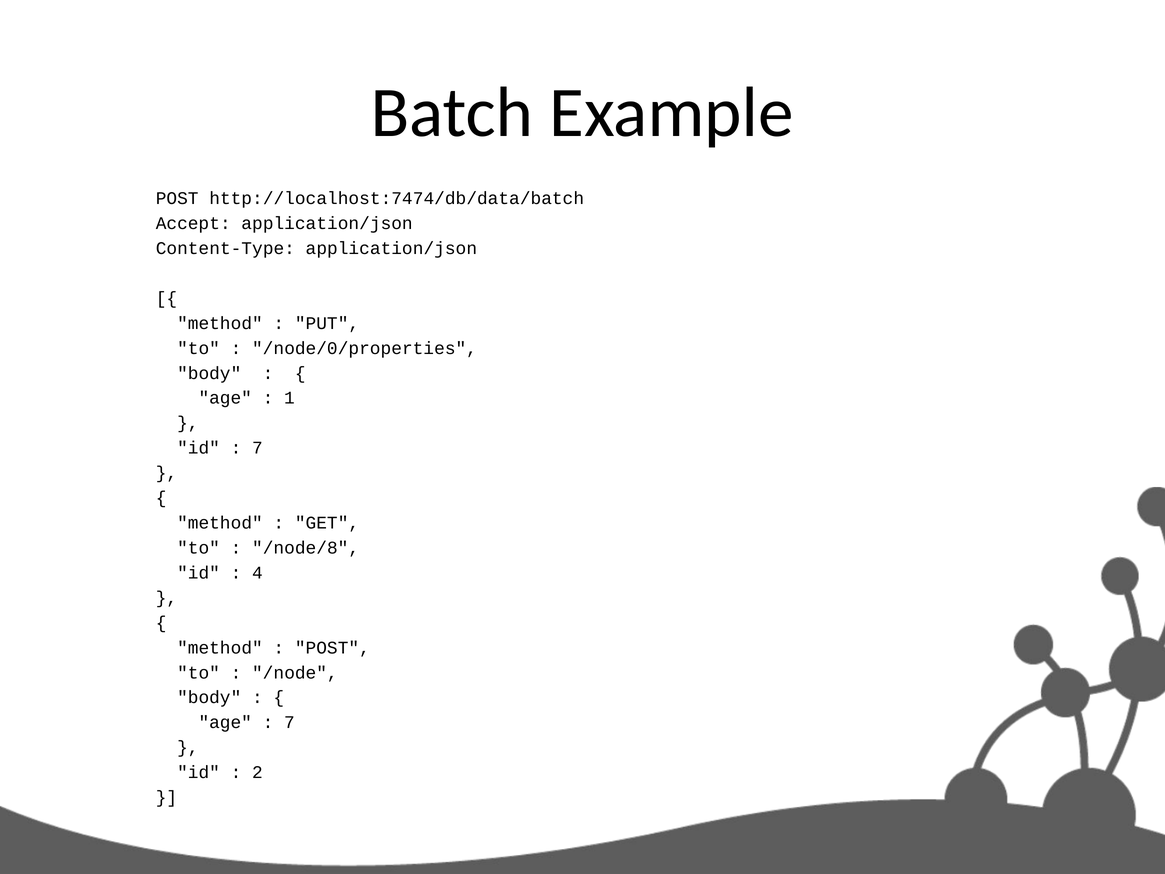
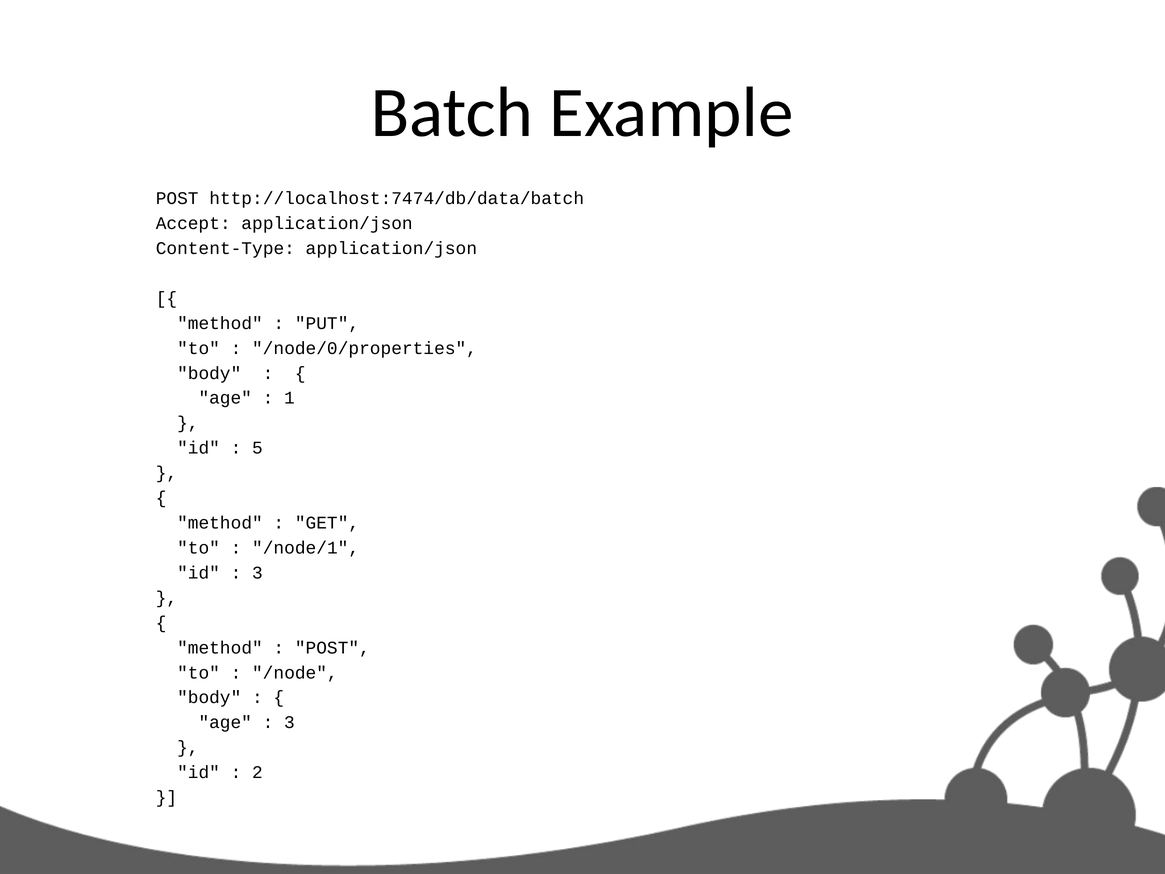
7: 7 -> 5 (257, 448)
/node/8: /node/8 -> /node/1 (306, 548)
4: 4 -> 3 (257, 573)
7: 7 -> 3 (289, 722)
